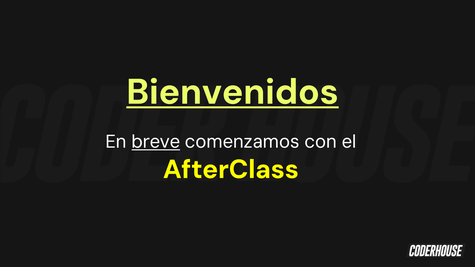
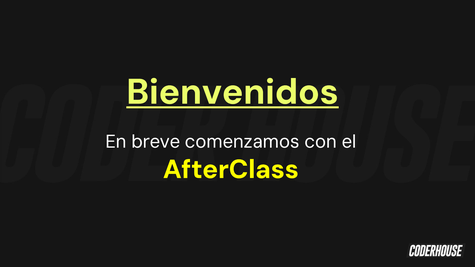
breve underline: present -> none (156, 142)
